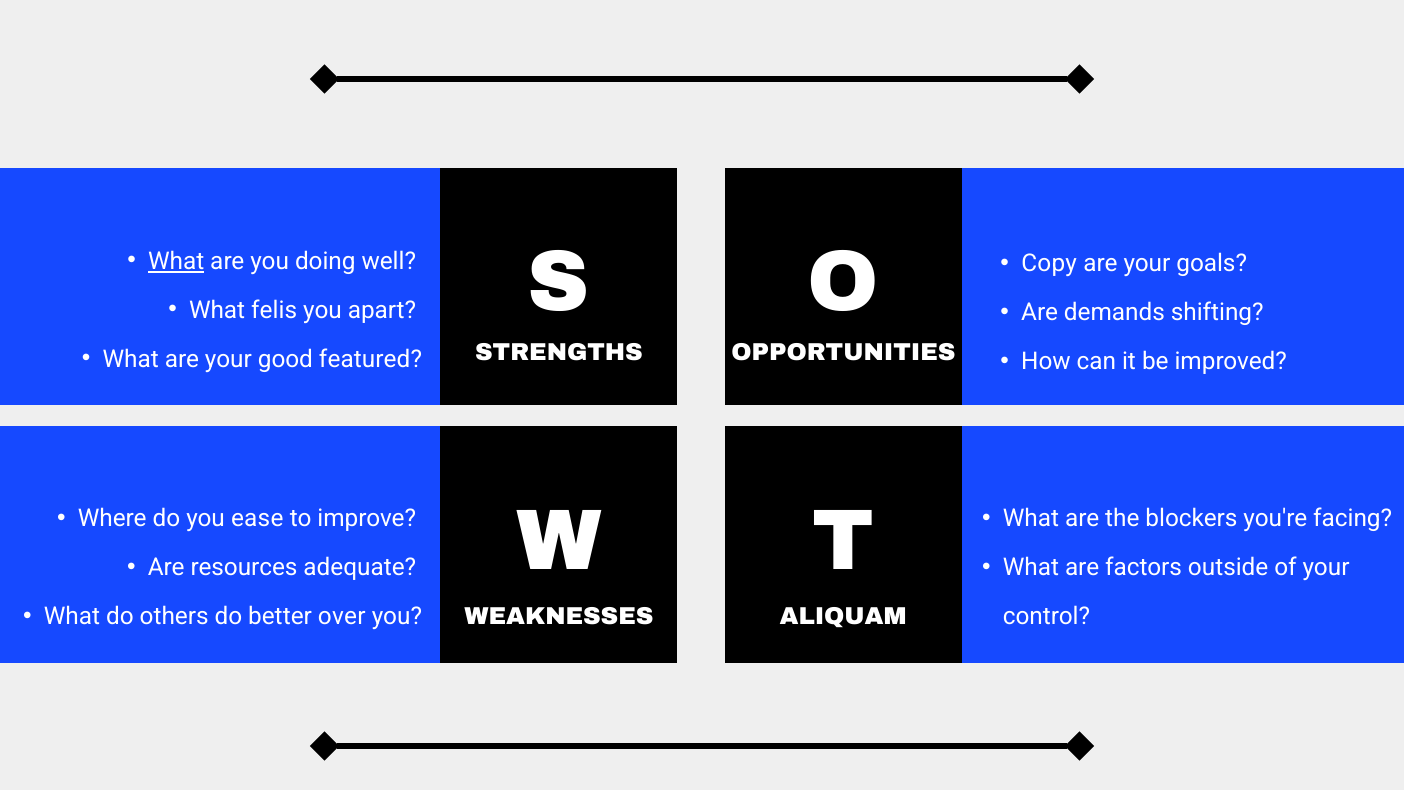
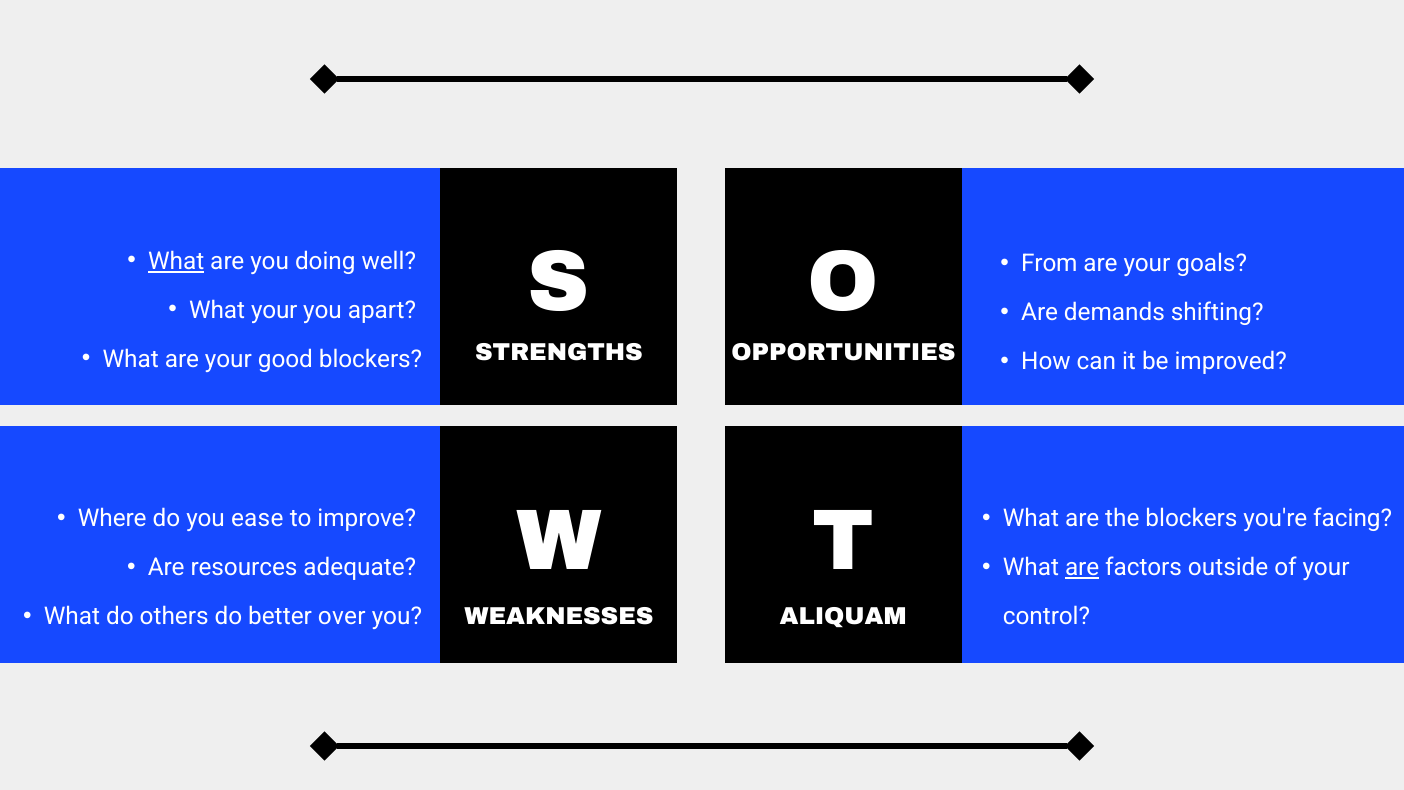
Copy: Copy -> From (1049, 264)
What felis: felis -> your (274, 310)
good featured: featured -> blockers (371, 359)
are underline: none -> present (1082, 567)
